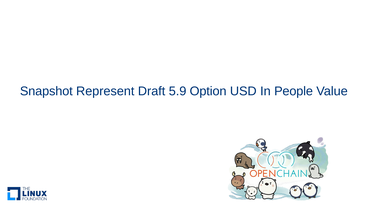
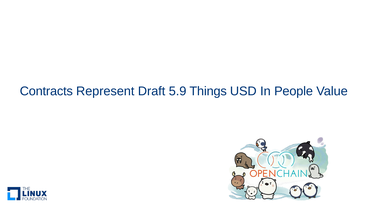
Snapshot: Snapshot -> Contracts (46, 91)
Option: Option -> Things (208, 91)
